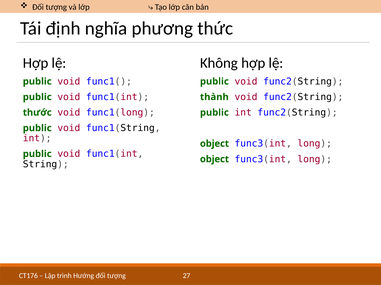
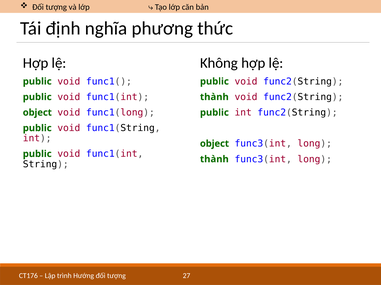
thước: thước -> object (37, 113)
object: object -> thành (214, 160)
